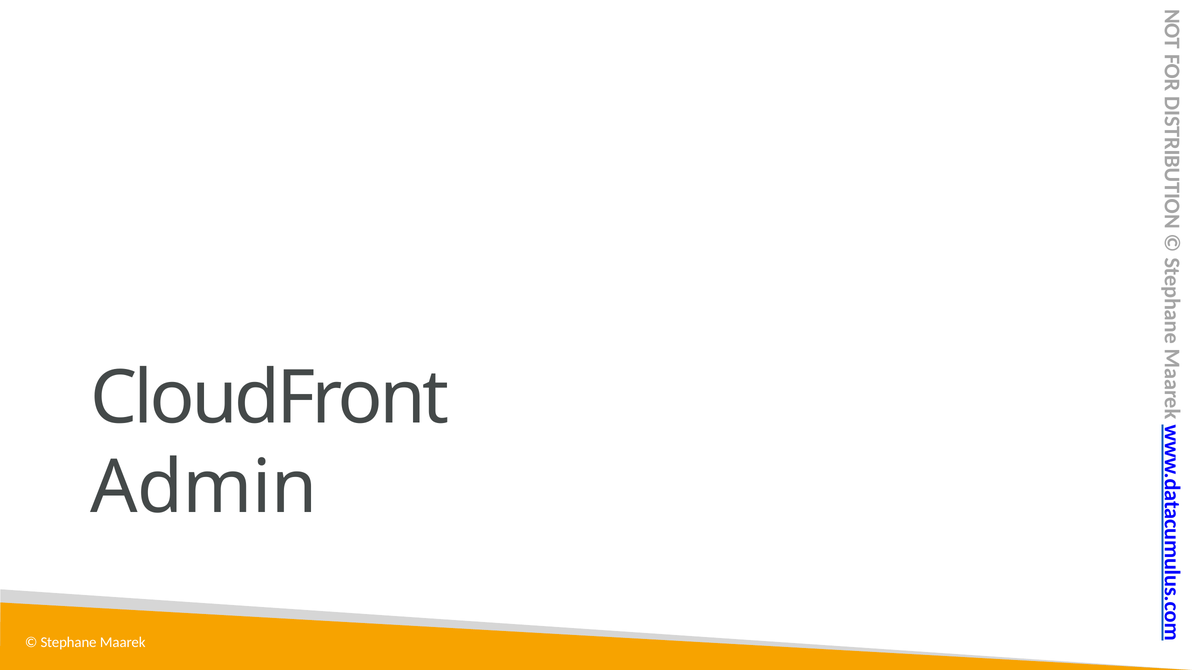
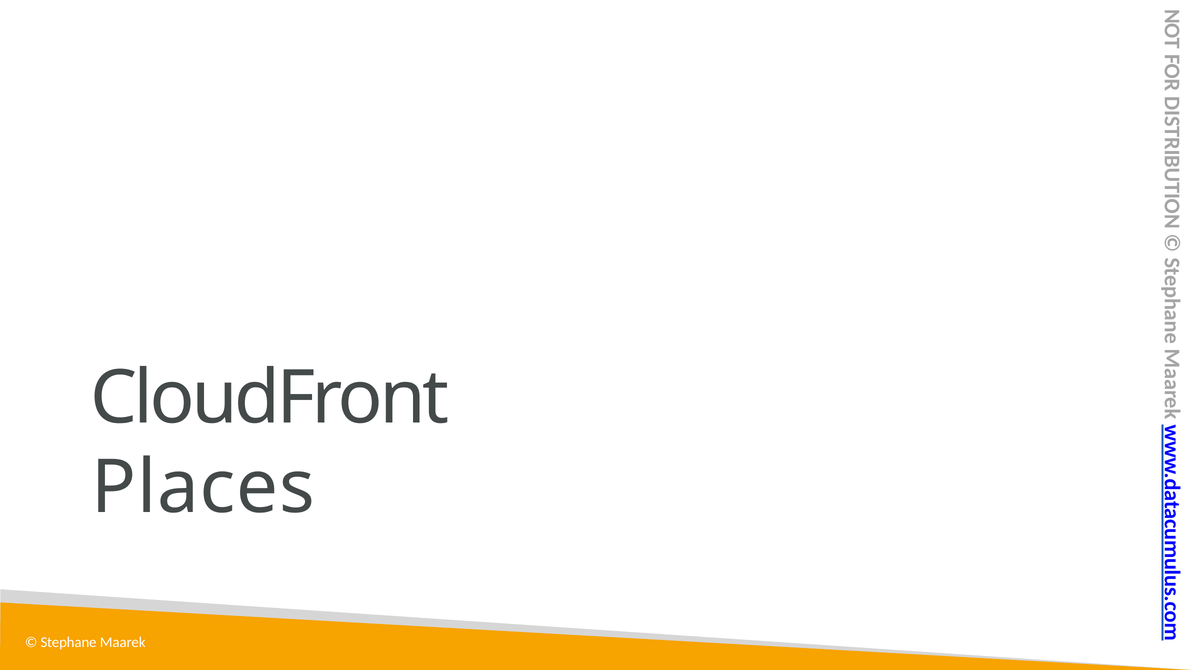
Admin: Admin -> Places (203, 488)
